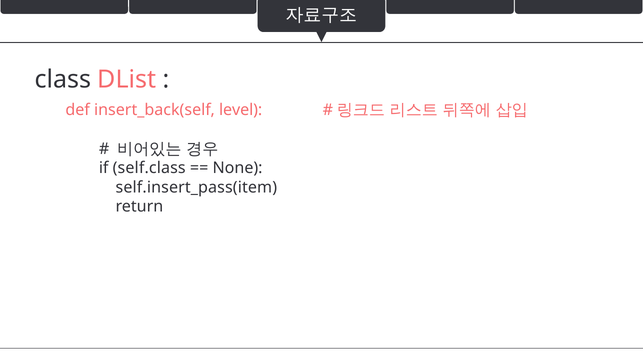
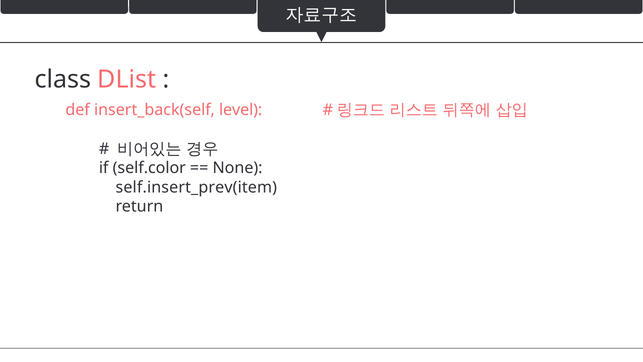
self.class: self.class -> self.color (149, 168)
self.insert_pass(item: self.insert_pass(item -> self.insert_prev(item (196, 187)
